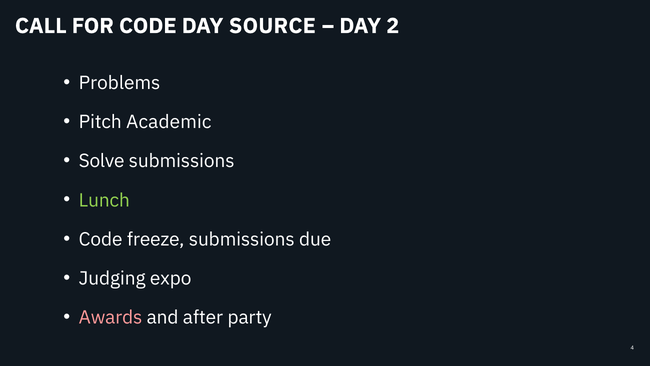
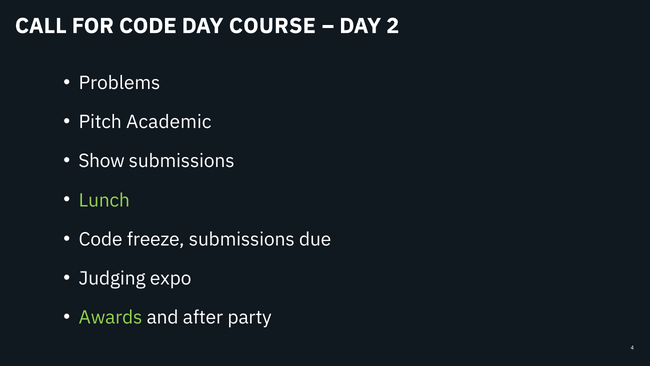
SOURCE: SOURCE -> COURSE (272, 26)
Solve: Solve -> Show (102, 161)
Awards colour: pink -> light green (110, 317)
